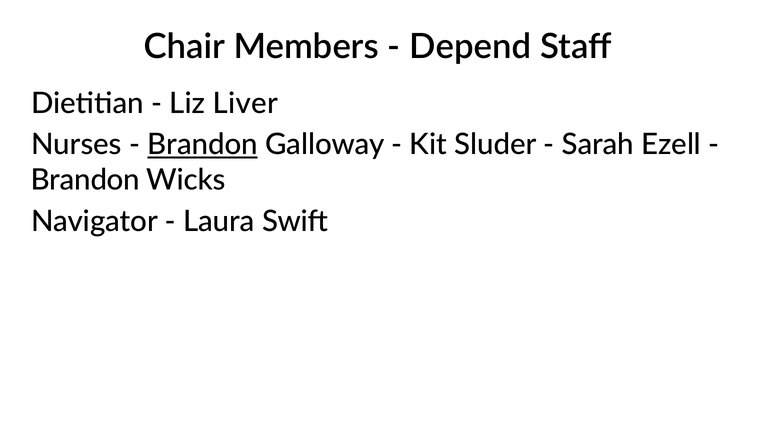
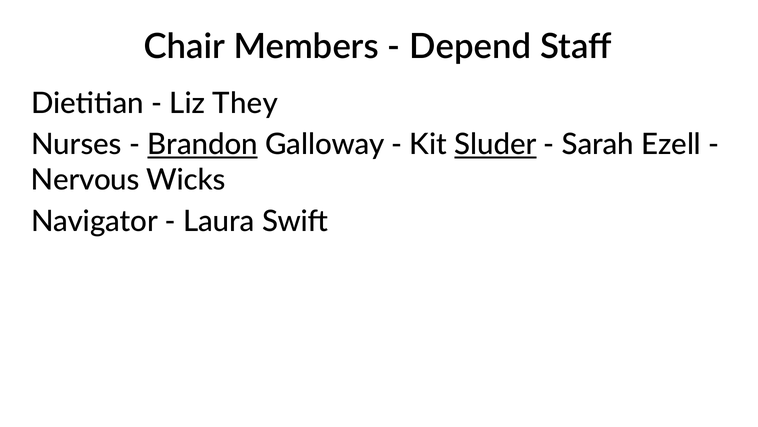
Liver: Liver -> They (245, 103)
Sluder underline: none -> present (495, 144)
Brandon: Brandon -> Nervous (85, 180)
